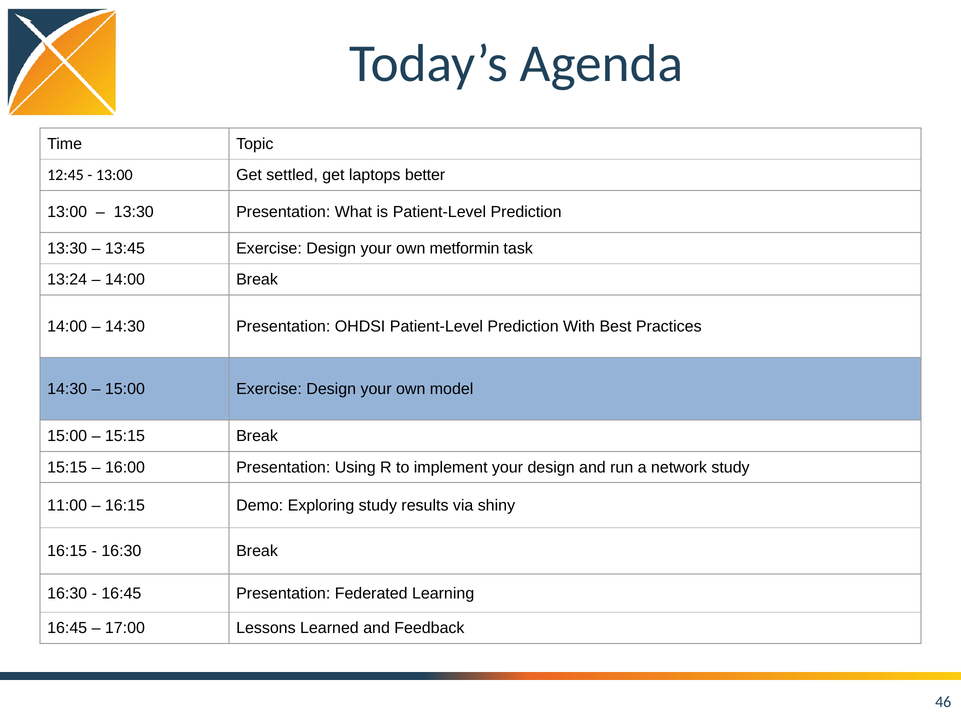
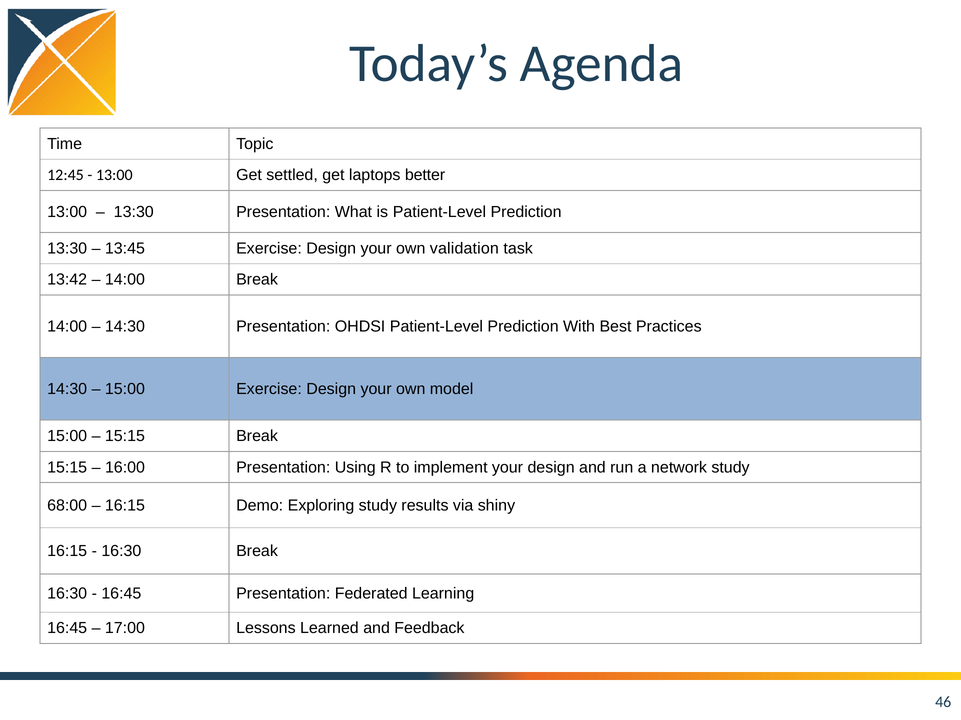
metformin: metformin -> validation (464, 249)
13:24: 13:24 -> 13:42 (67, 280)
11:00: 11:00 -> 68:00 (67, 506)
